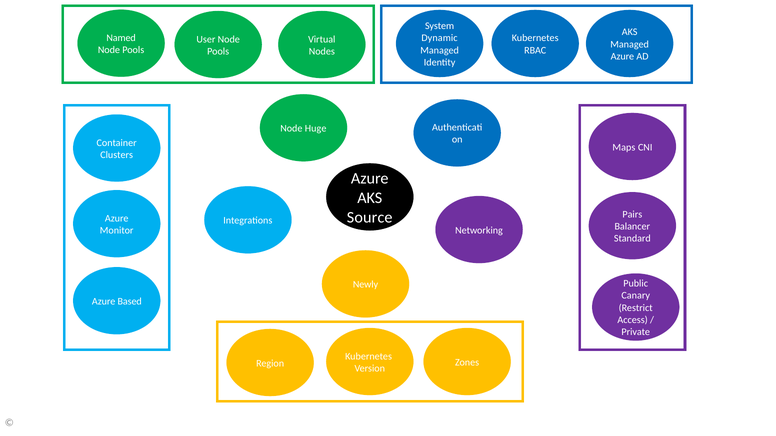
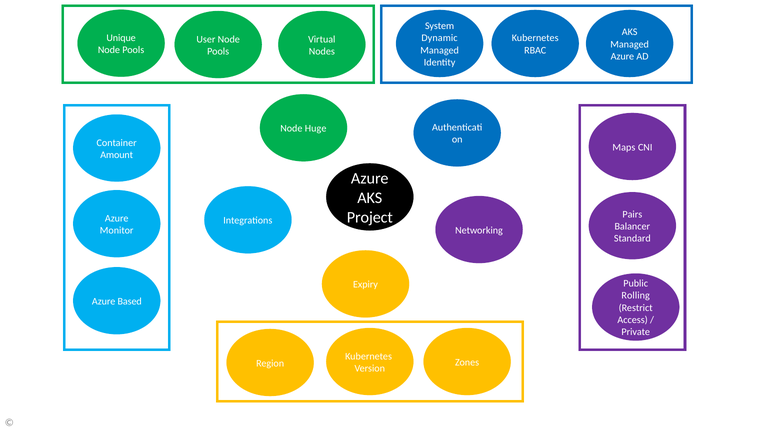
Named: Named -> Unique (121, 38)
Clusters: Clusters -> Amount (117, 155)
Source: Source -> Project (370, 218)
Newly: Newly -> Expiry (365, 285)
Canary: Canary -> Rolling (636, 296)
